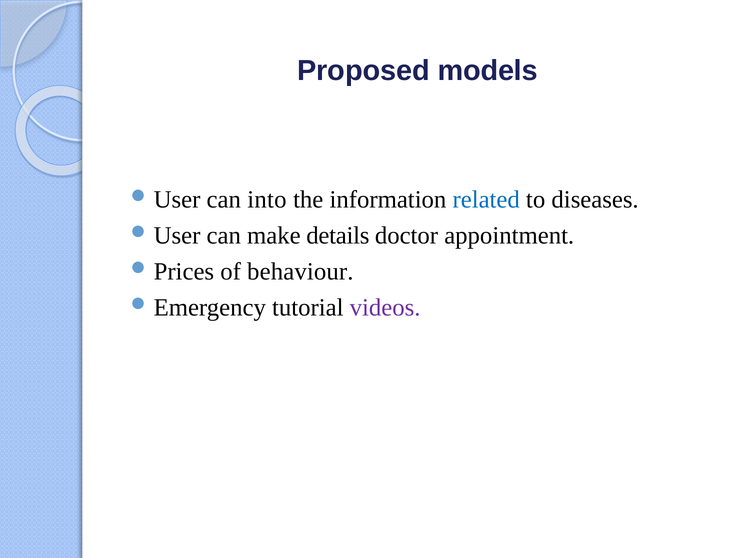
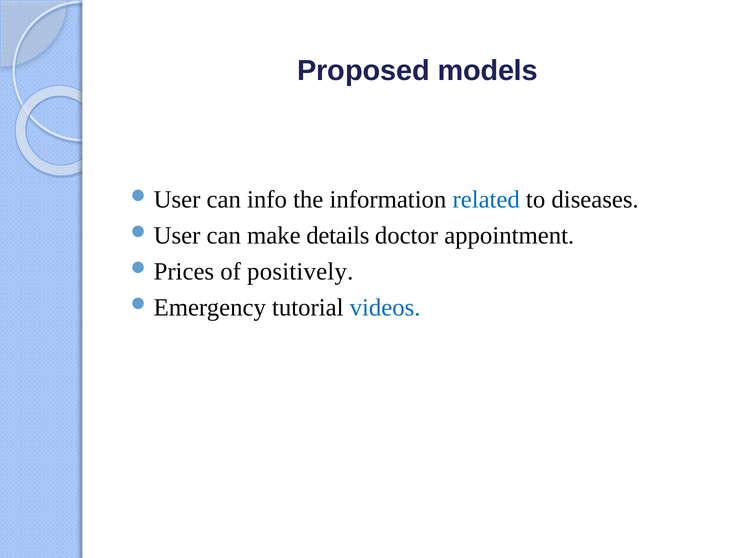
into: into -> info (267, 199)
behaviour: behaviour -> positively (300, 271)
videos colour: purple -> blue (385, 307)
